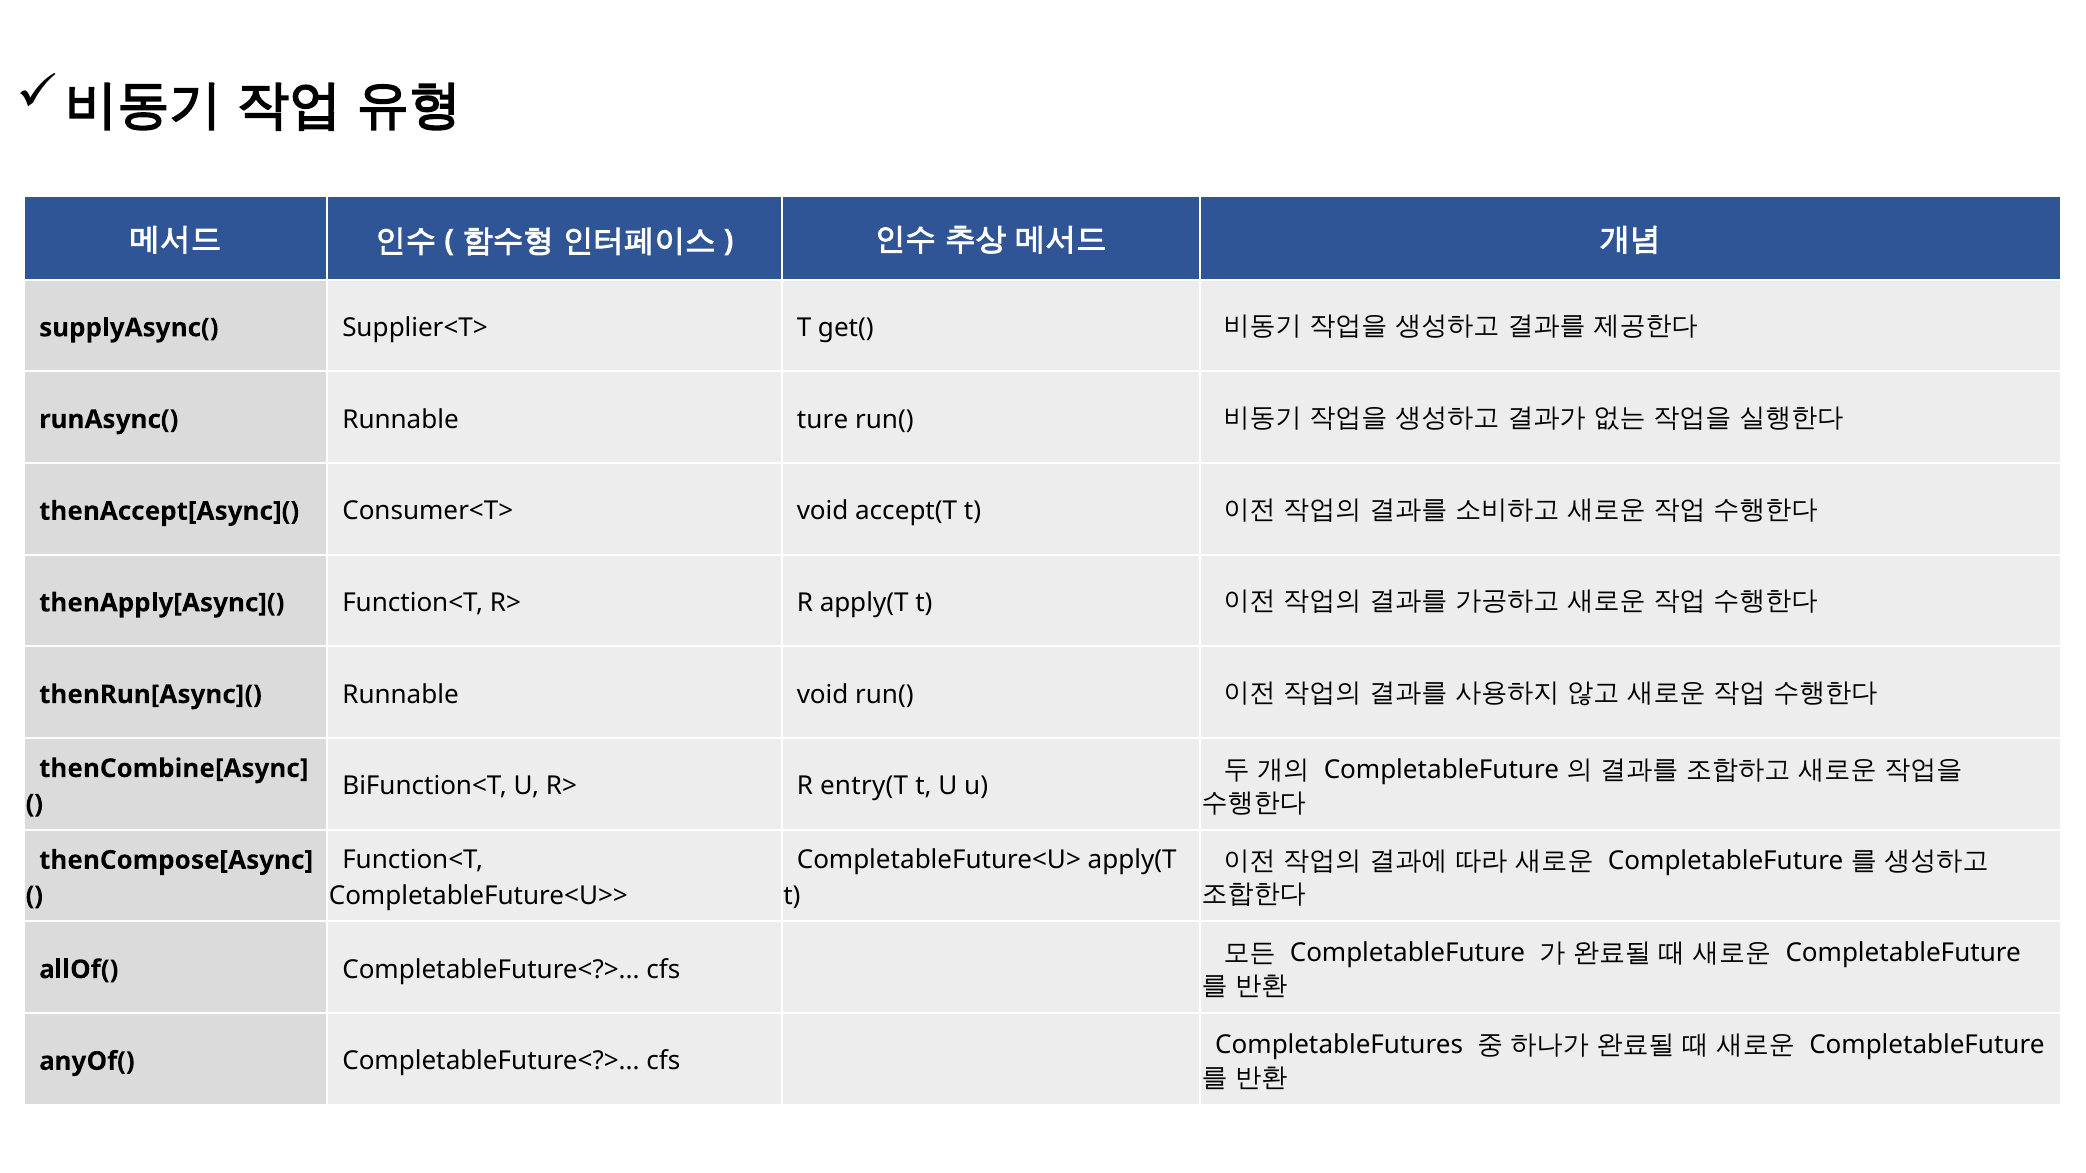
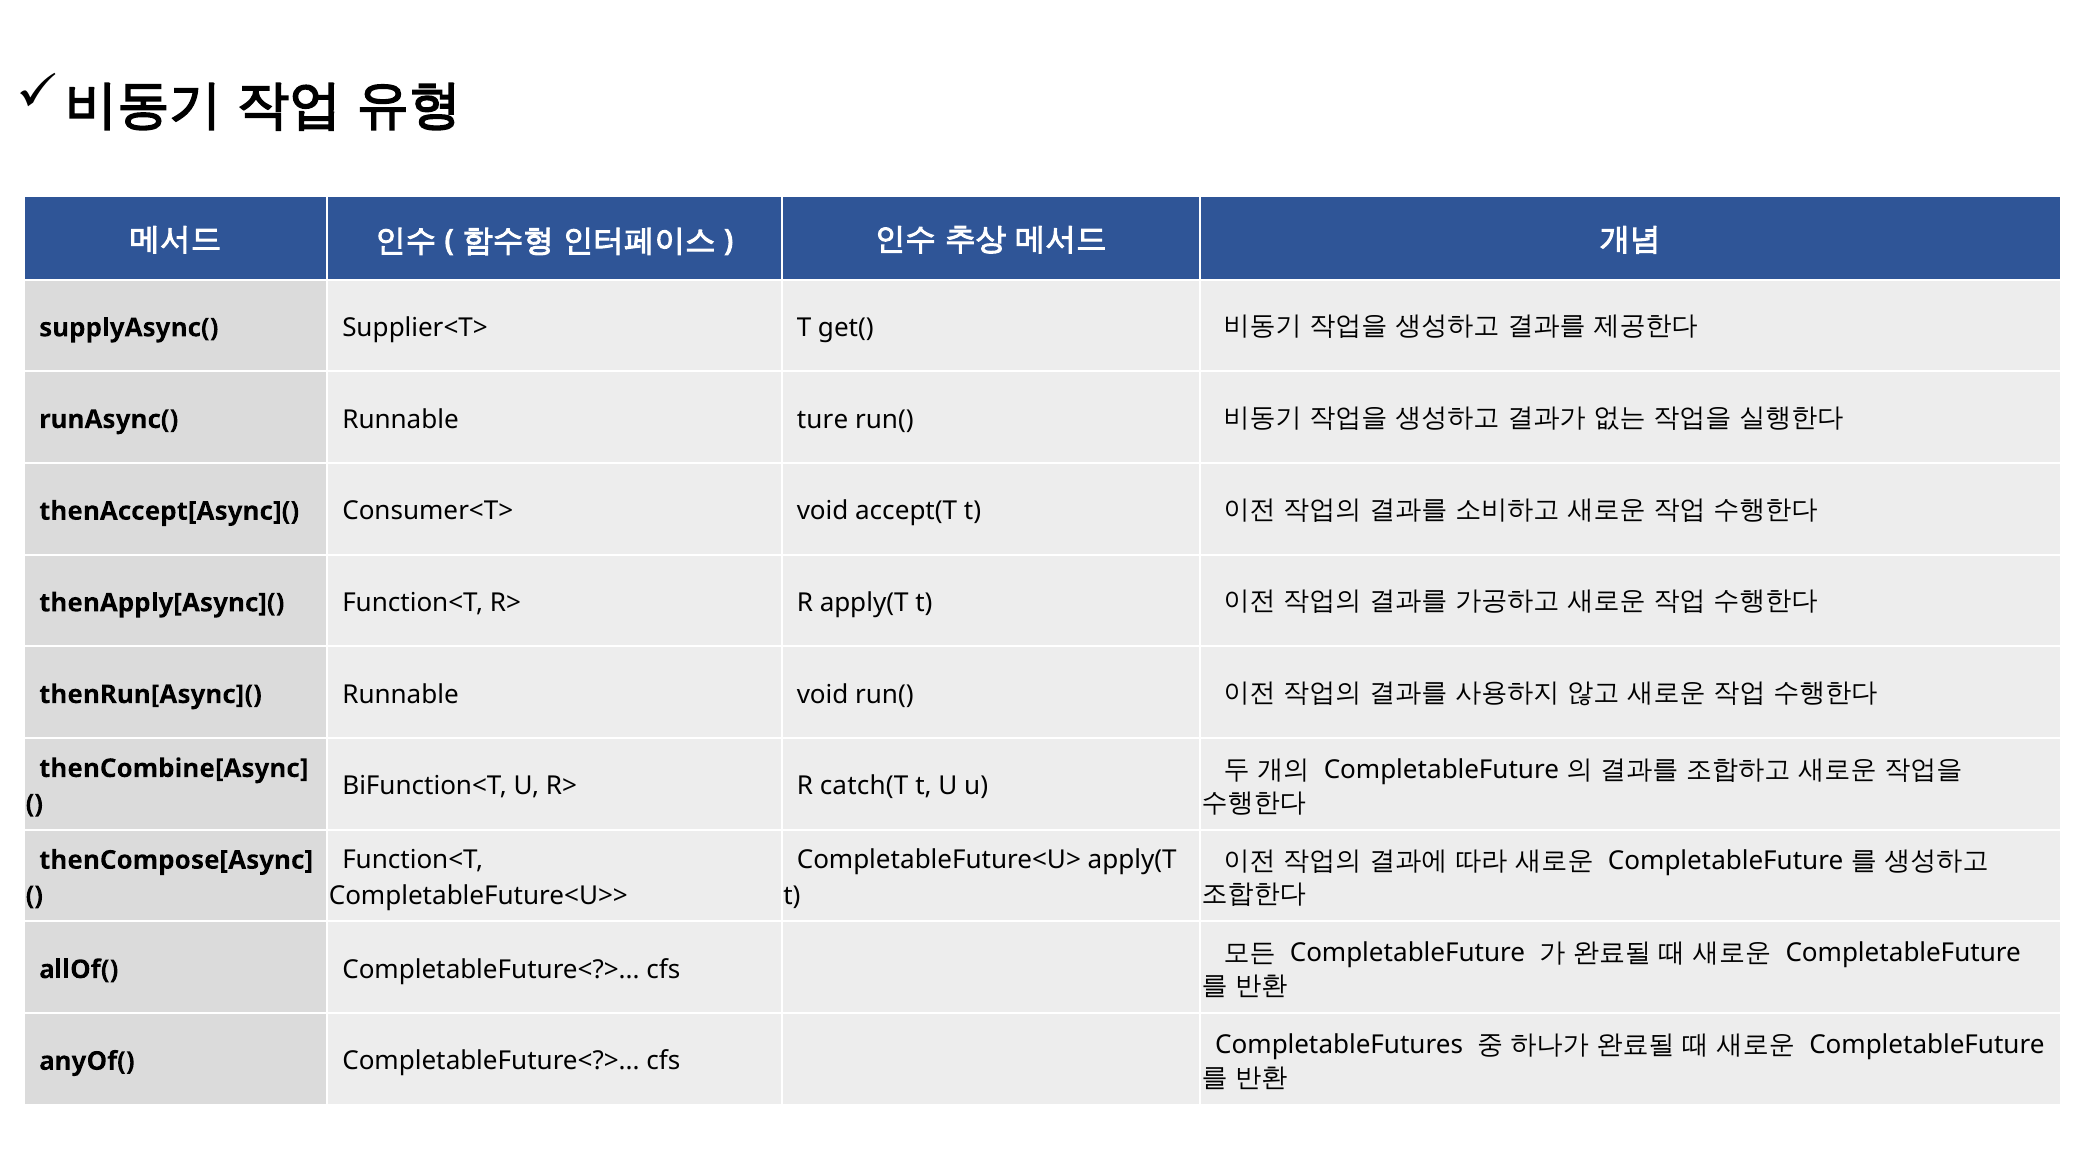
entry(T: entry(T -> catch(T (864, 786)
